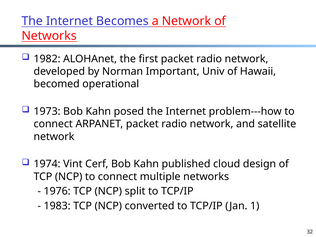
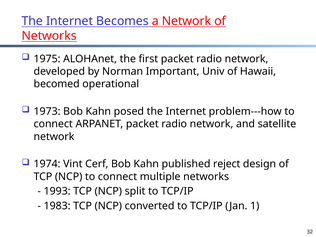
1982: 1982 -> 1975 (47, 59)
cloud: cloud -> reject (227, 164)
1976: 1976 -> 1993 (57, 191)
